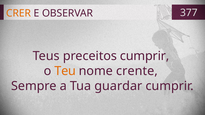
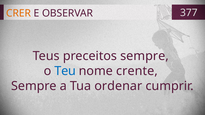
preceitos cumprir: cumprir -> sempre (144, 56)
Teu colour: orange -> blue (65, 71)
guardar: guardar -> ordenar (118, 86)
